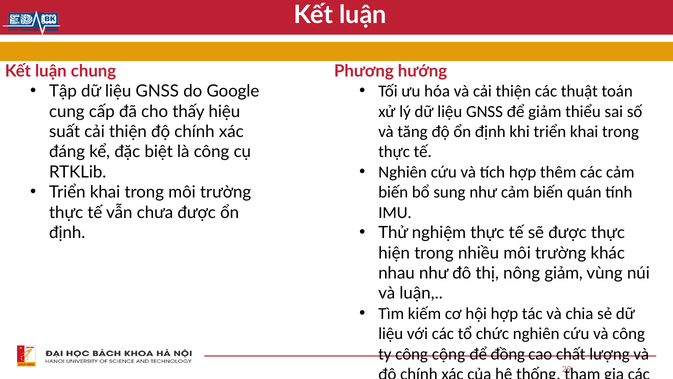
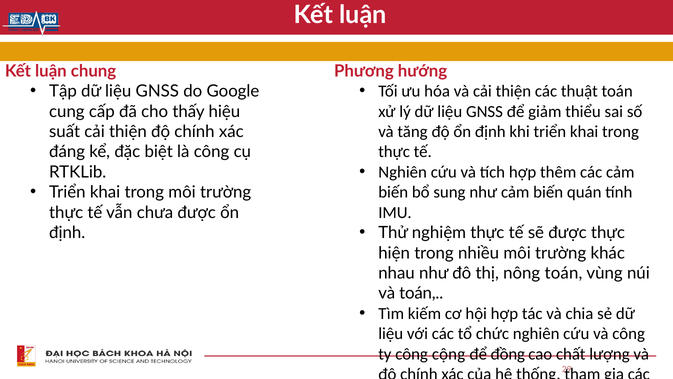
nông giảm: giảm -> toán (563, 273)
và luận: luận -> toán (421, 293)
